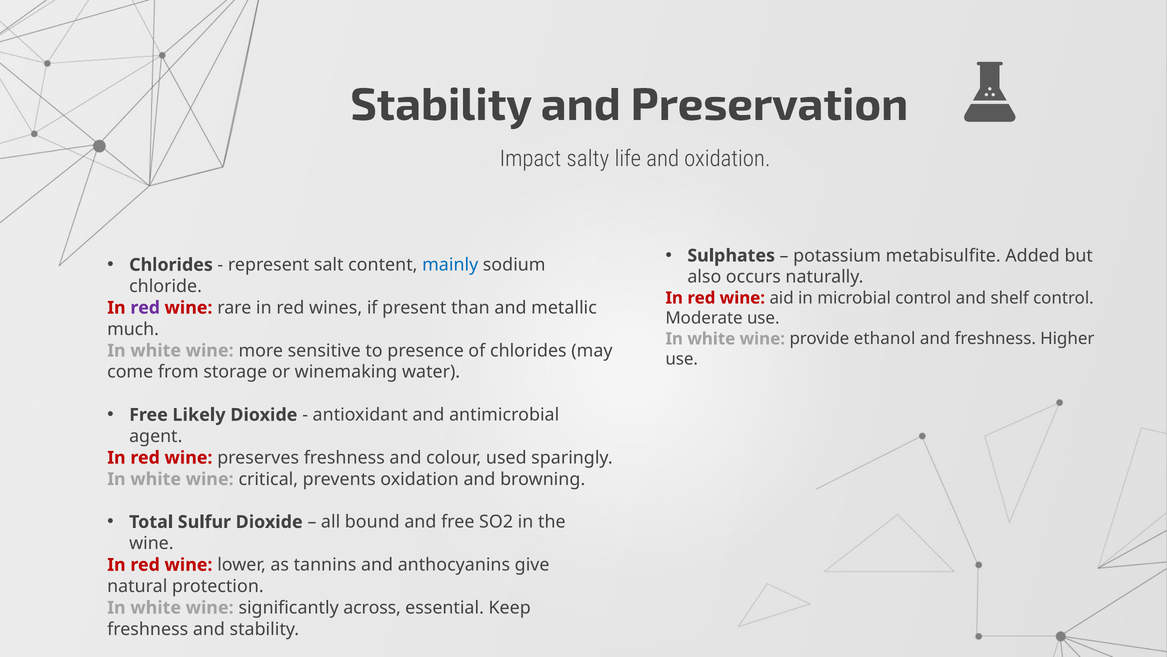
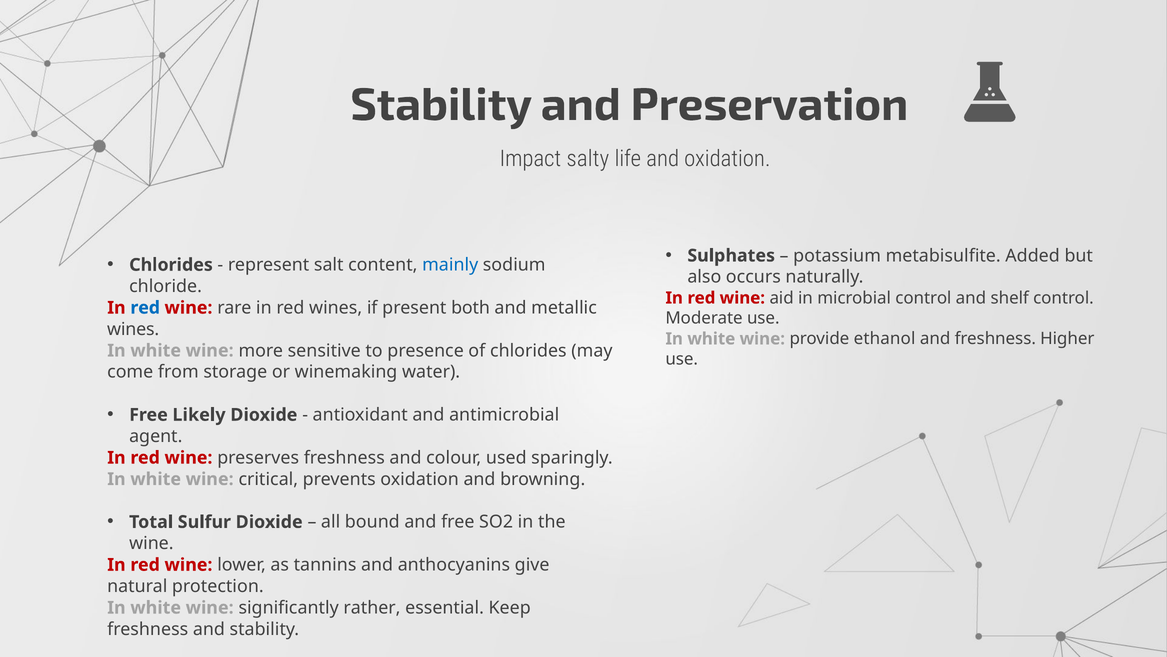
red colour: purple -> blue (145, 308)
than: than -> both (471, 308)
much: much -> wines (133, 329)
across: across -> rather (372, 607)
